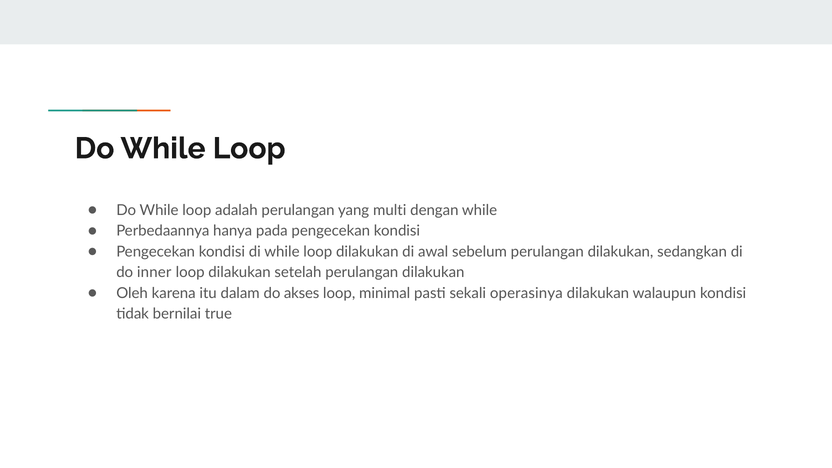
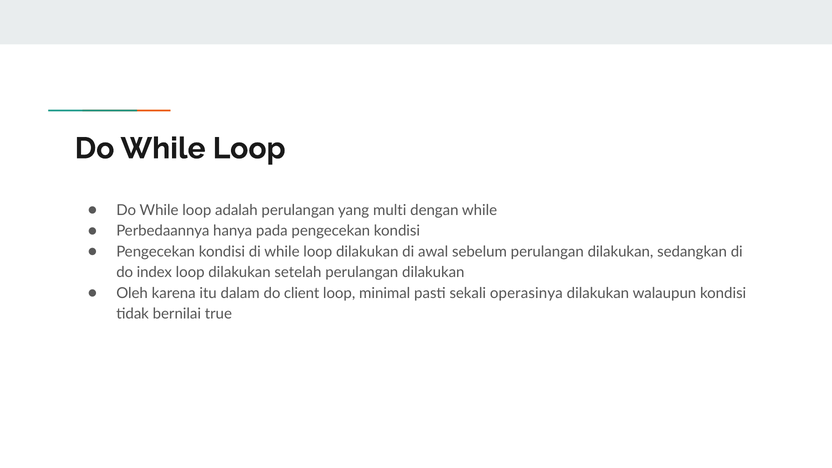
inner: inner -> index (154, 272)
akses: akses -> client (302, 293)
